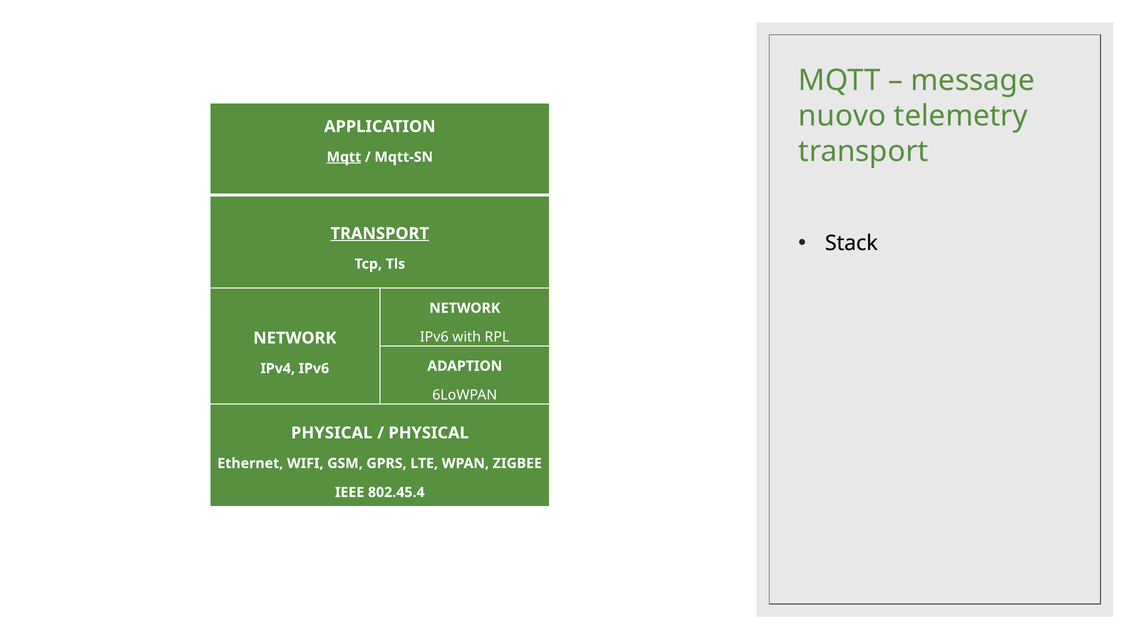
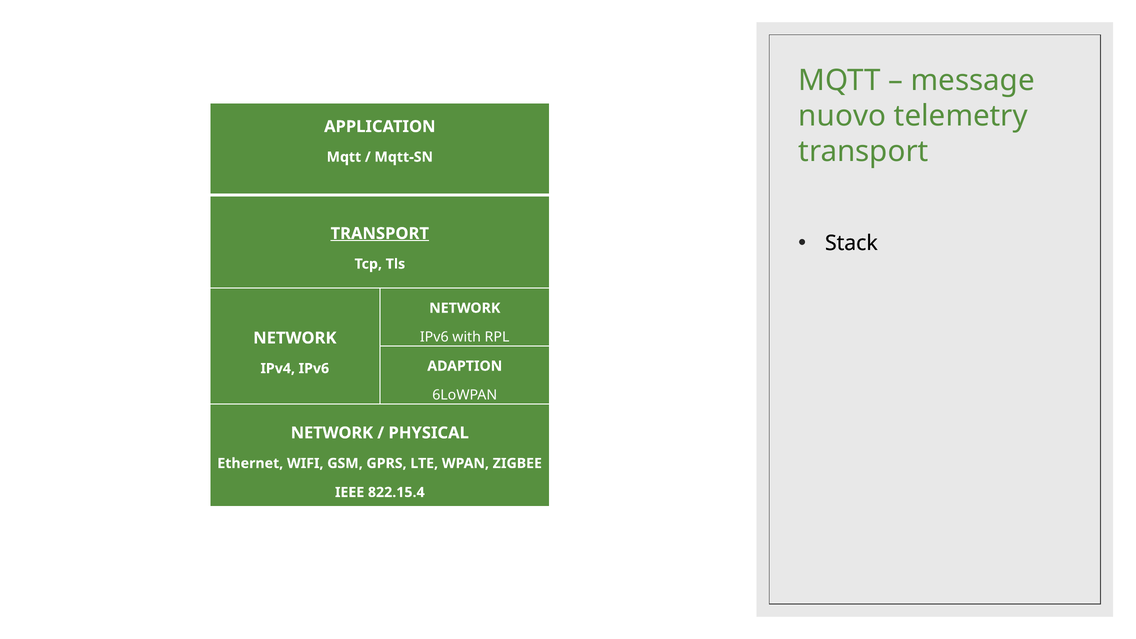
Mqtt underline: present -> none (344, 157)
PHYSICAL: PHYSICAL -> NETWORK (332, 433)
802.45.4: 802.45.4 -> 822.15.4 (396, 492)
